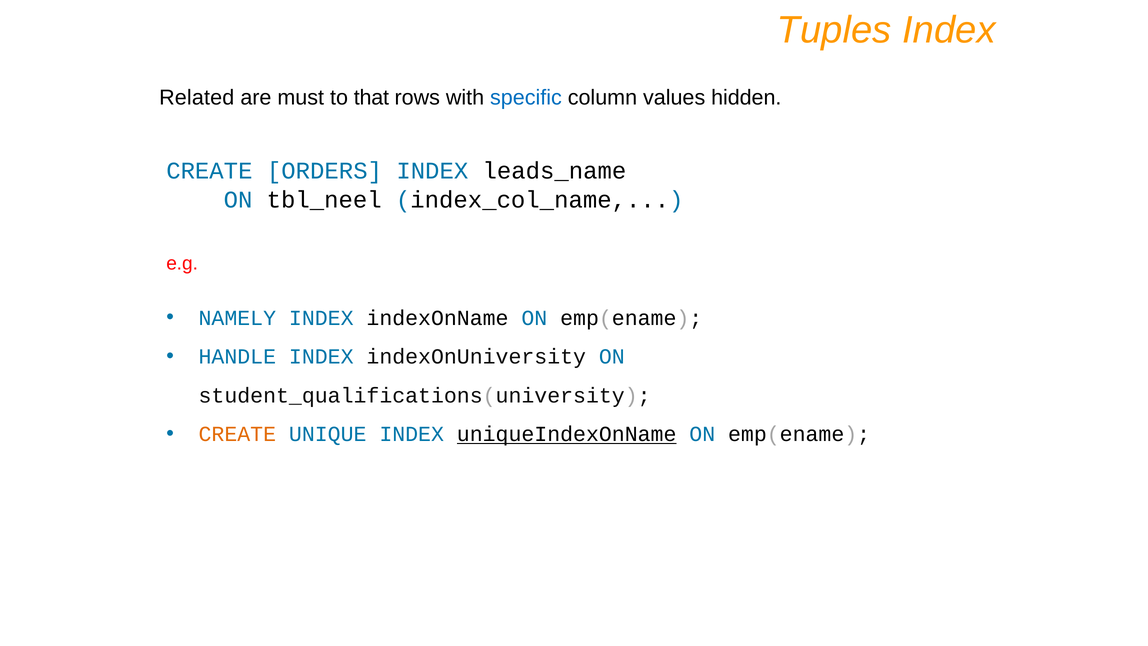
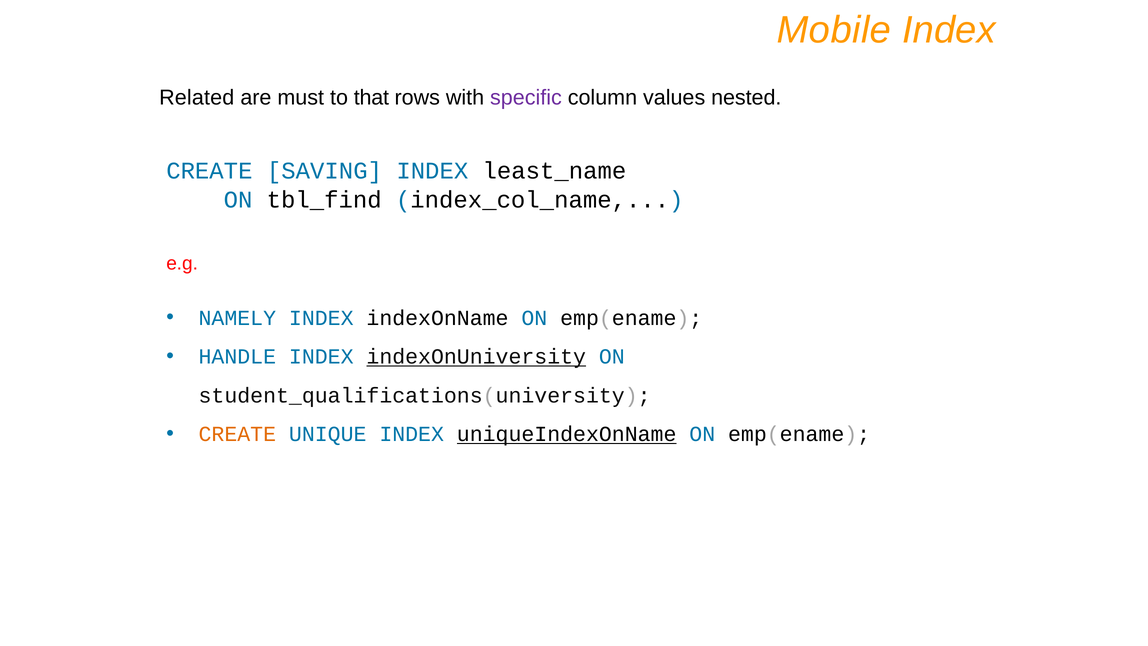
Tuples: Tuples -> Mobile (834, 30)
specific colour: blue -> purple (526, 98)
hidden: hidden -> nested (746, 98)
ORDERS: ORDERS -> SAVING (324, 171)
leads_name: leads_name -> least_name (554, 171)
tbl_neel: tbl_neel -> tbl_find (324, 200)
indexOnUniversity underline: none -> present (476, 357)
